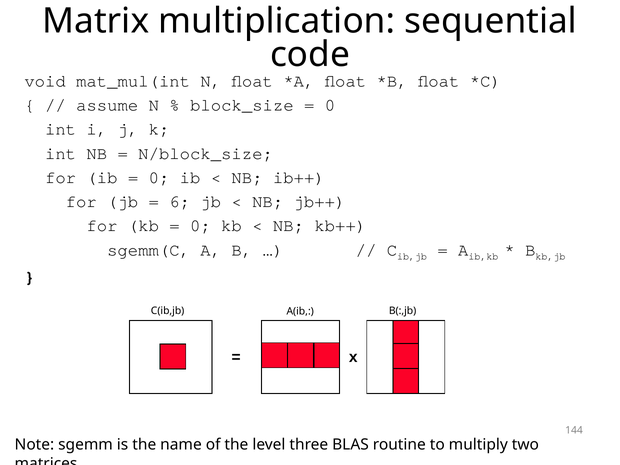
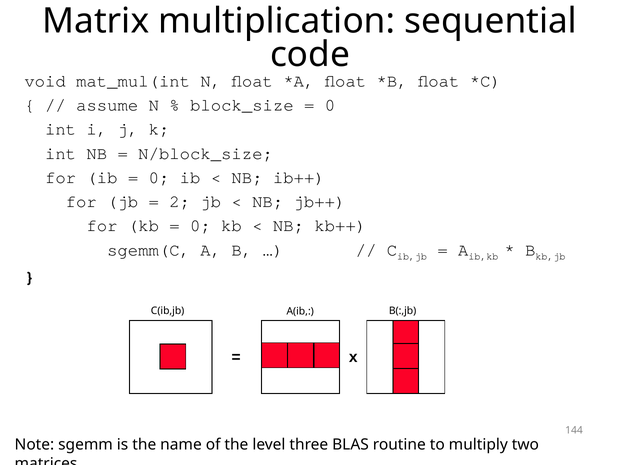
6: 6 -> 2 (180, 202)
